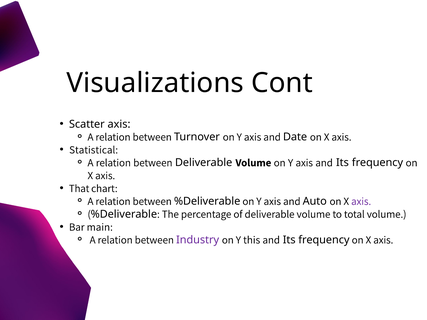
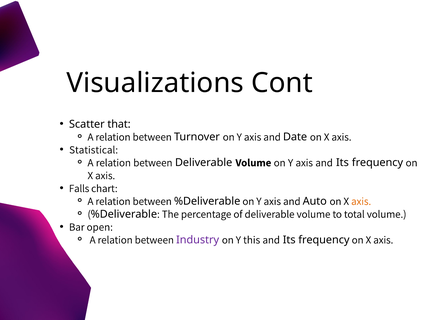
Scatter axis: axis -> that (119, 124)
That: That -> Falls (79, 189)
axis colour: purple -> orange (361, 201)
main: main -> open (100, 227)
